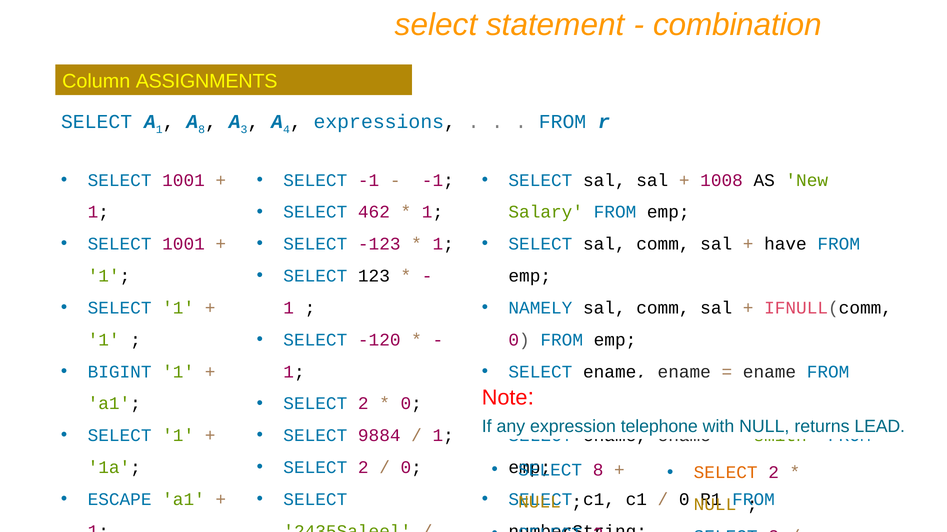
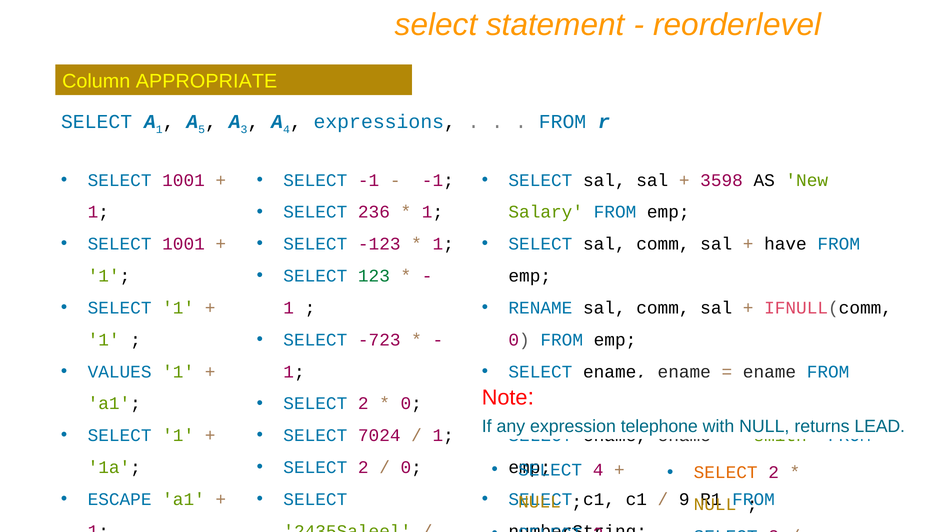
combination: combination -> reorderlevel (737, 25)
ASSIGNMENTS: ASSIGNMENTS -> APPROPRIATE (206, 81)
8: 8 -> 5 (202, 130)
1008: 1008 -> 3598 (722, 180)
462: 462 -> 236 (374, 212)
123 colour: black -> green (374, 276)
NAMELY: NAMELY -> RENAME (540, 308)
-120: -120 -> -723 (379, 340)
BIGINT: BIGINT -> VALUES (120, 372)
9884: 9884 -> 7024 (379, 436)
8: 8 -> 4 (598, 470)
0: 0 -> 9 (684, 500)
